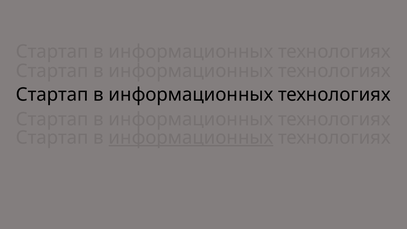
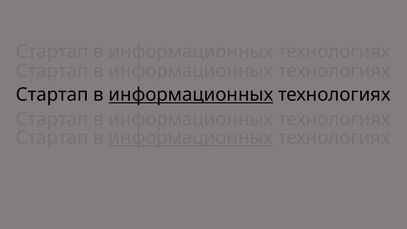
информационных underline: none -> present (191, 95)
